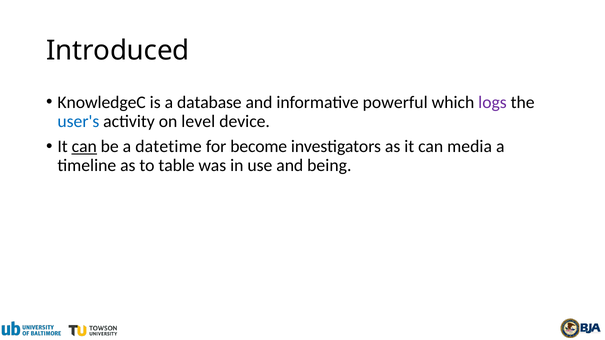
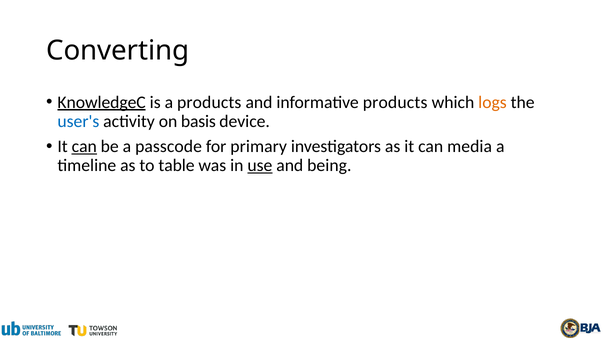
Introduced: Introduced -> Converting (118, 51)
KnowledgeC underline: none -> present (102, 102)
a database: database -> products (209, 102)
informative powerful: powerful -> products (395, 102)
logs colour: purple -> orange (492, 102)
level: level -> basis (198, 121)
datetime: datetime -> passcode (169, 147)
become: become -> primary (259, 147)
use underline: none -> present (260, 166)
